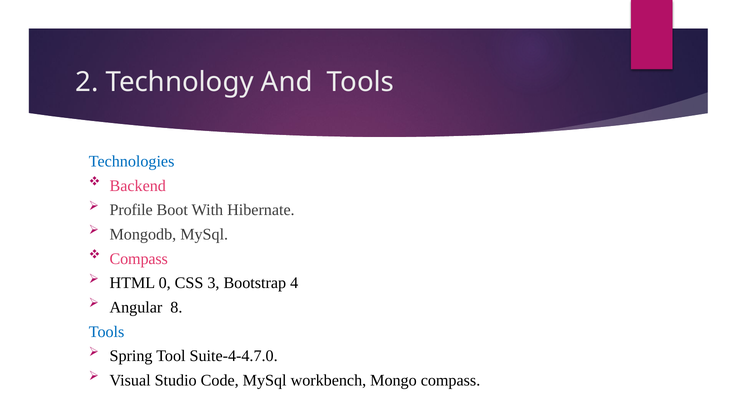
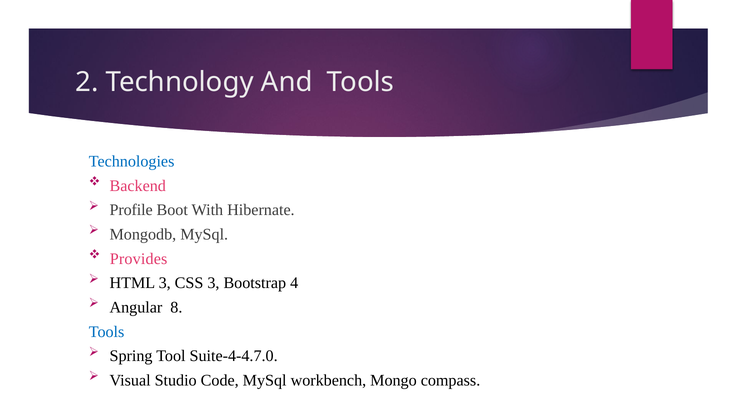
Compass: Compass -> Provides (139, 258)
HTML 0: 0 -> 3 (165, 283)
